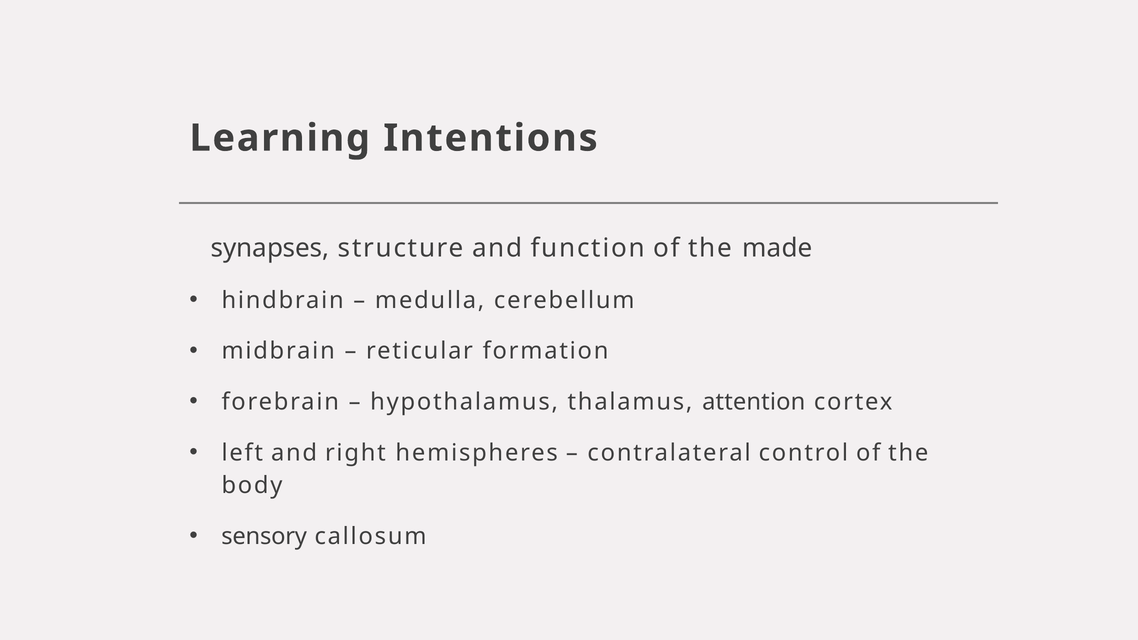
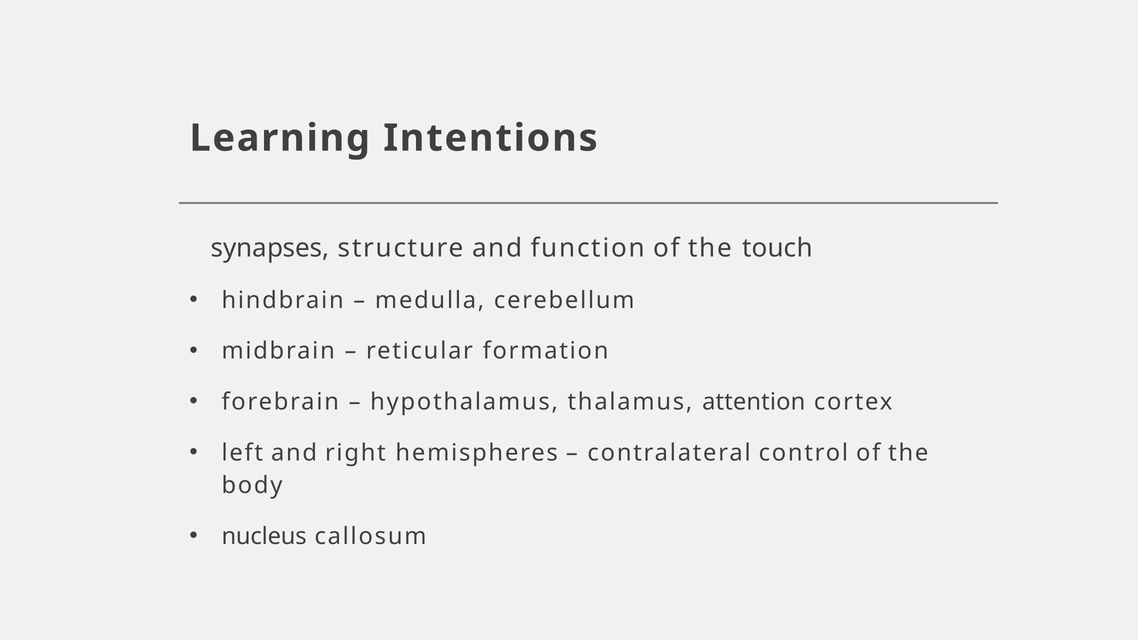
made: made -> touch (777, 248)
sensory: sensory -> nucleus (264, 537)
